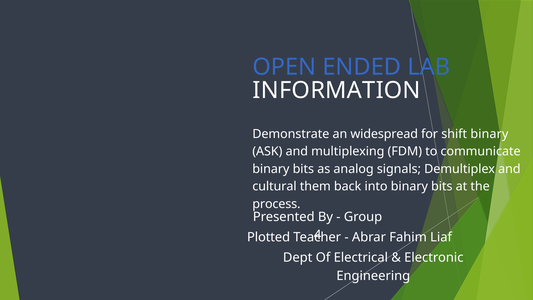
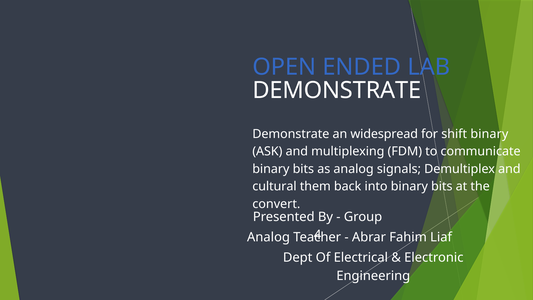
INFORMATION: INFORMATION -> DEMONSTRATE (337, 90)
process: process -> convert (276, 204)
Plotted: Plotted -> Analog (268, 237)
